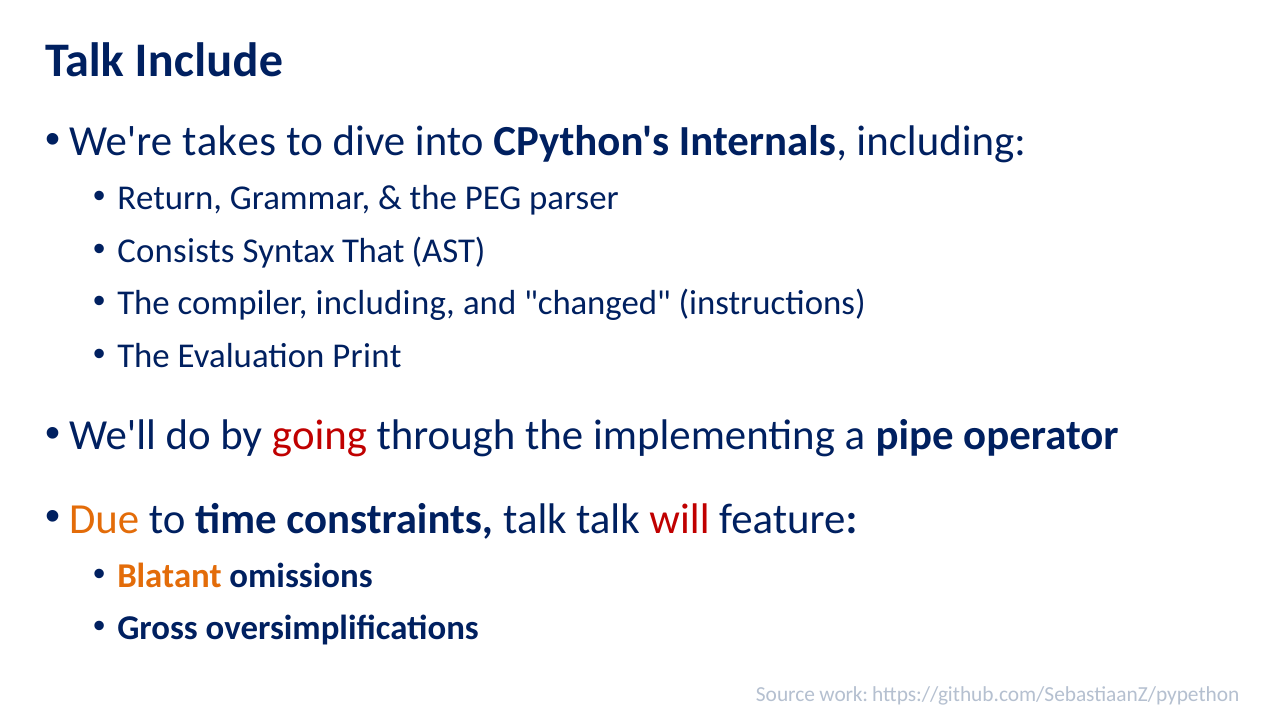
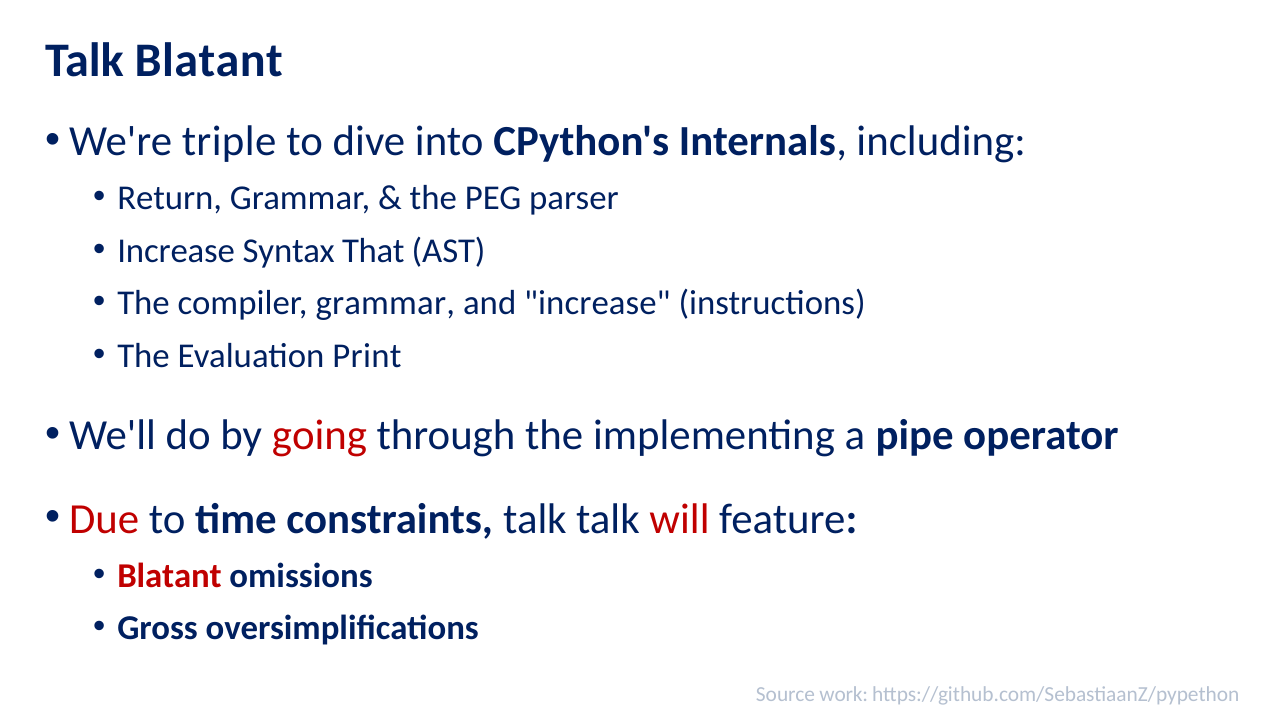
Talk Include: Include -> Blatant (209, 61)
takes: takes -> triple (229, 141)
Consists: Consists -> Increase (176, 251)
compiler including: including -> grammar (385, 303)
and changed: changed -> increase (597, 303)
Due colour: orange -> red (104, 519)
Blatant colour: orange -> red (169, 576)
